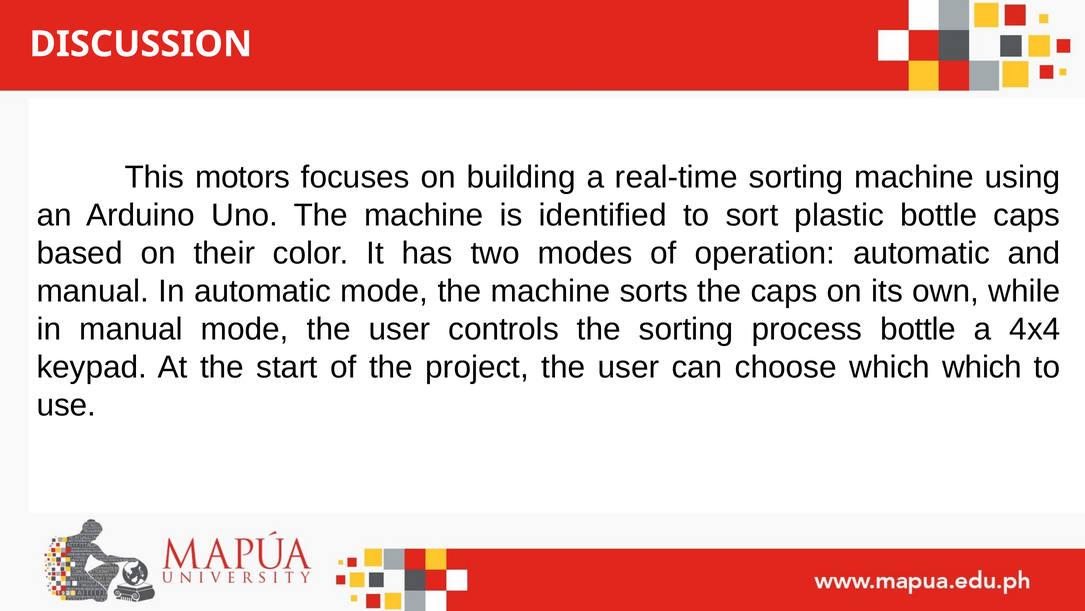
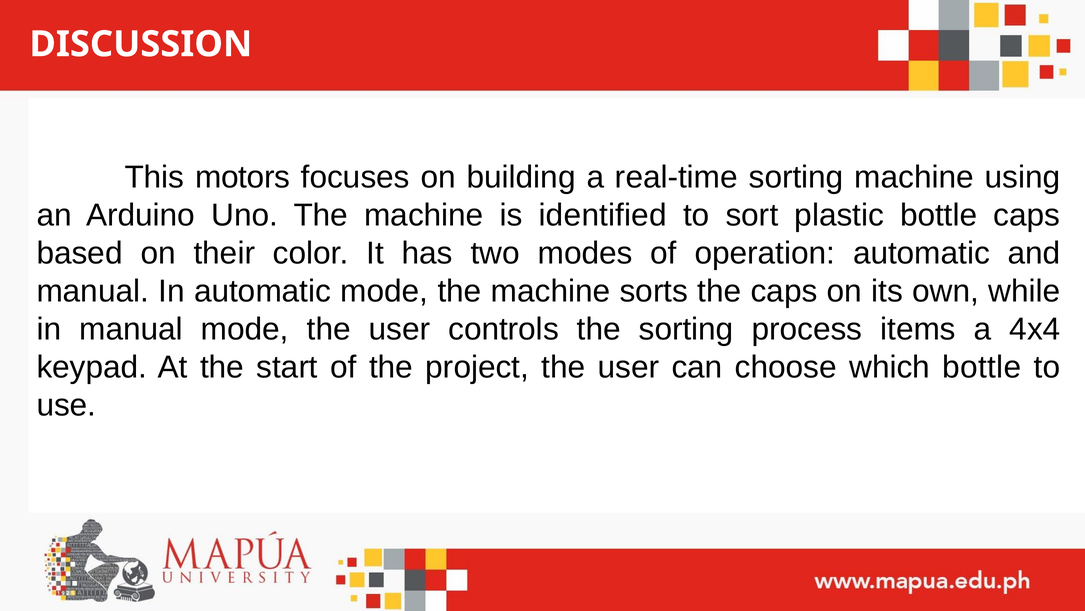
process bottle: bottle -> items (918, 329)
which which: which -> bottle (982, 367)
